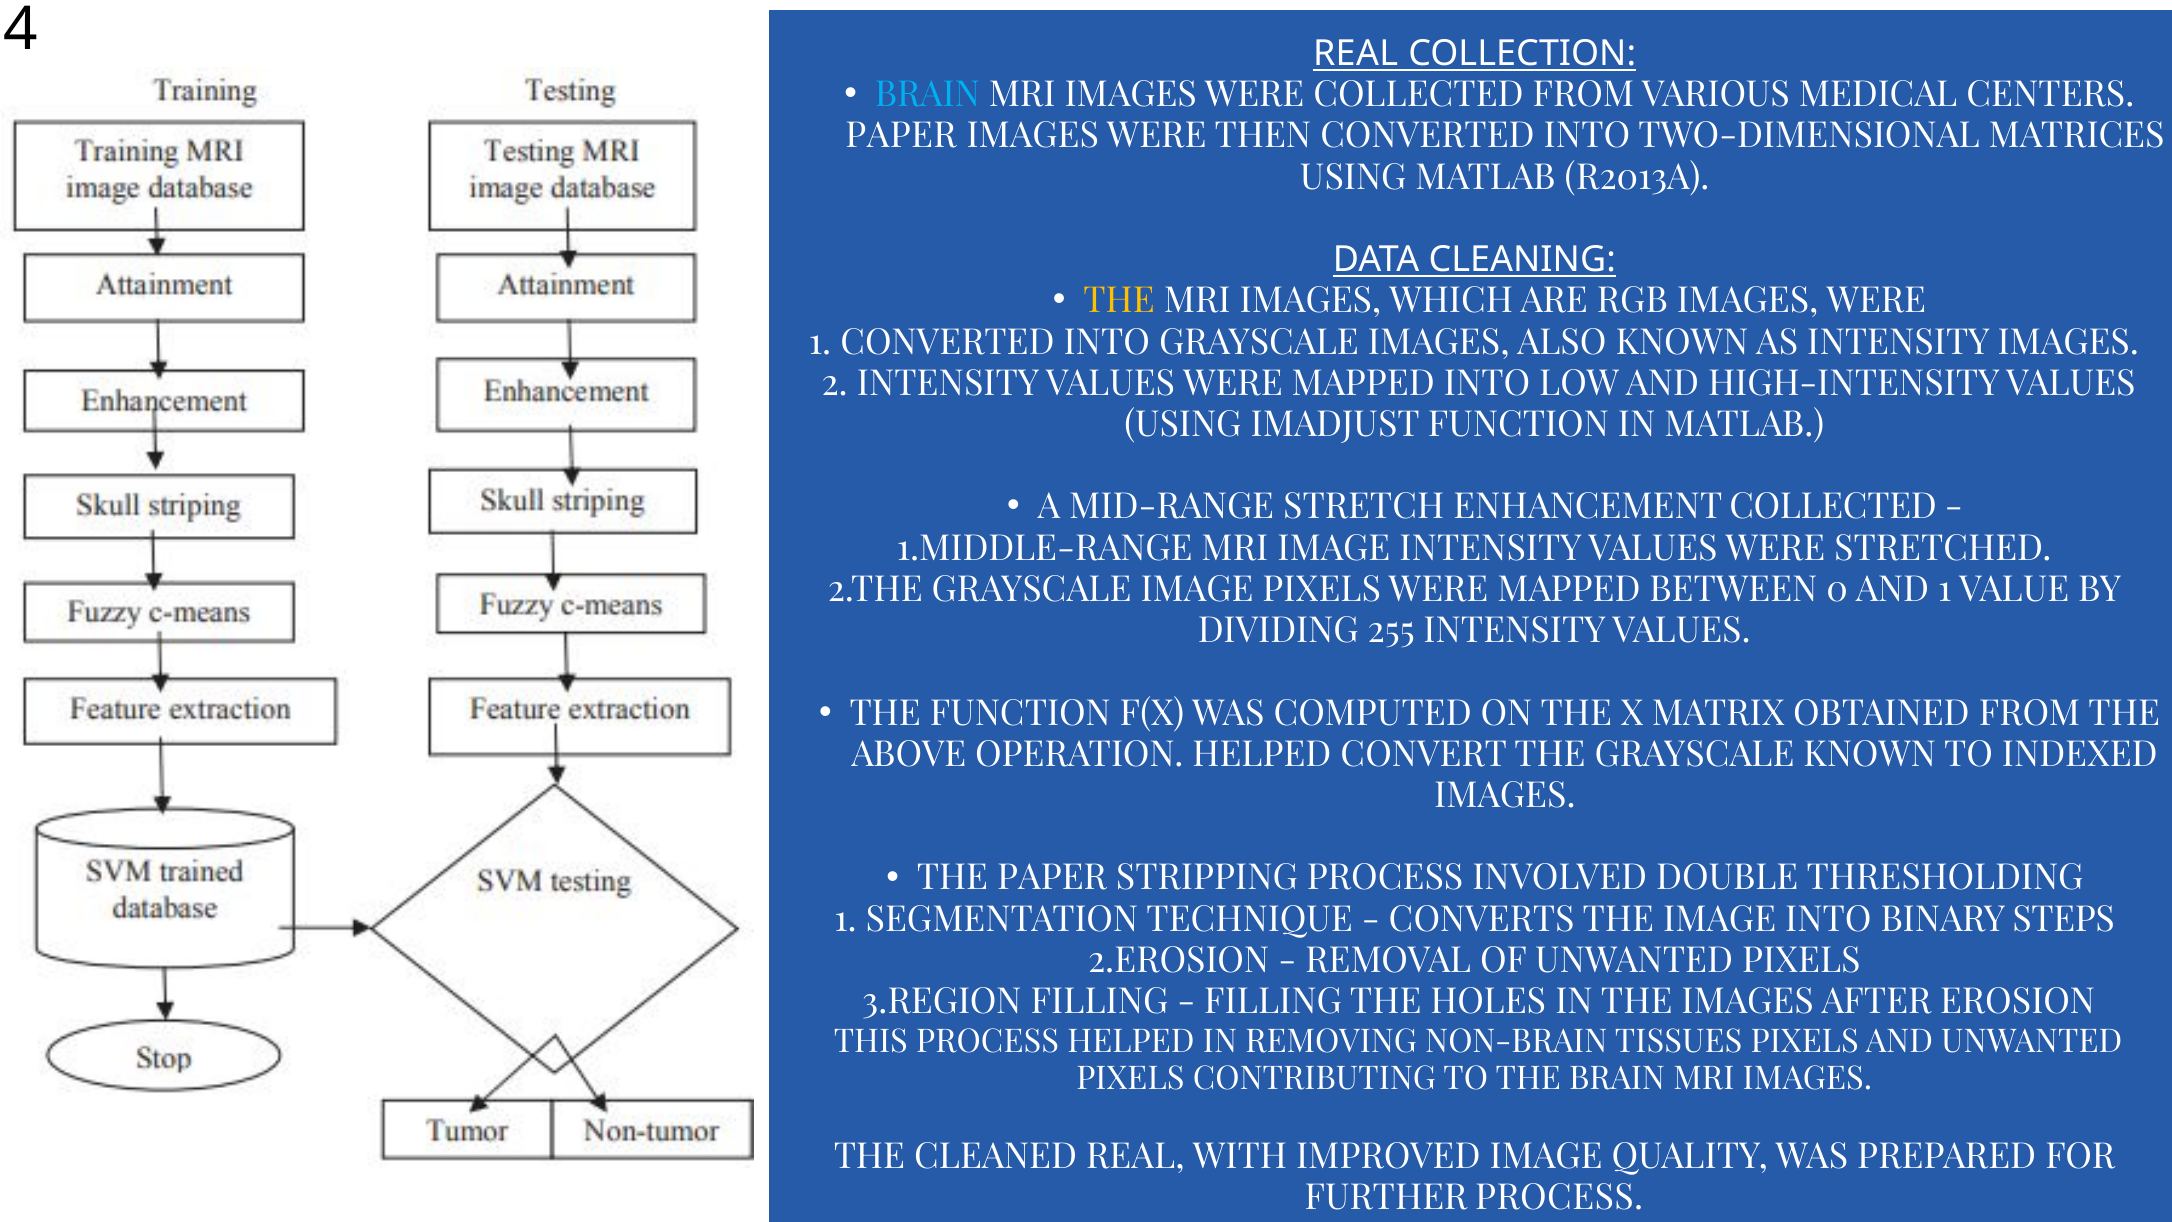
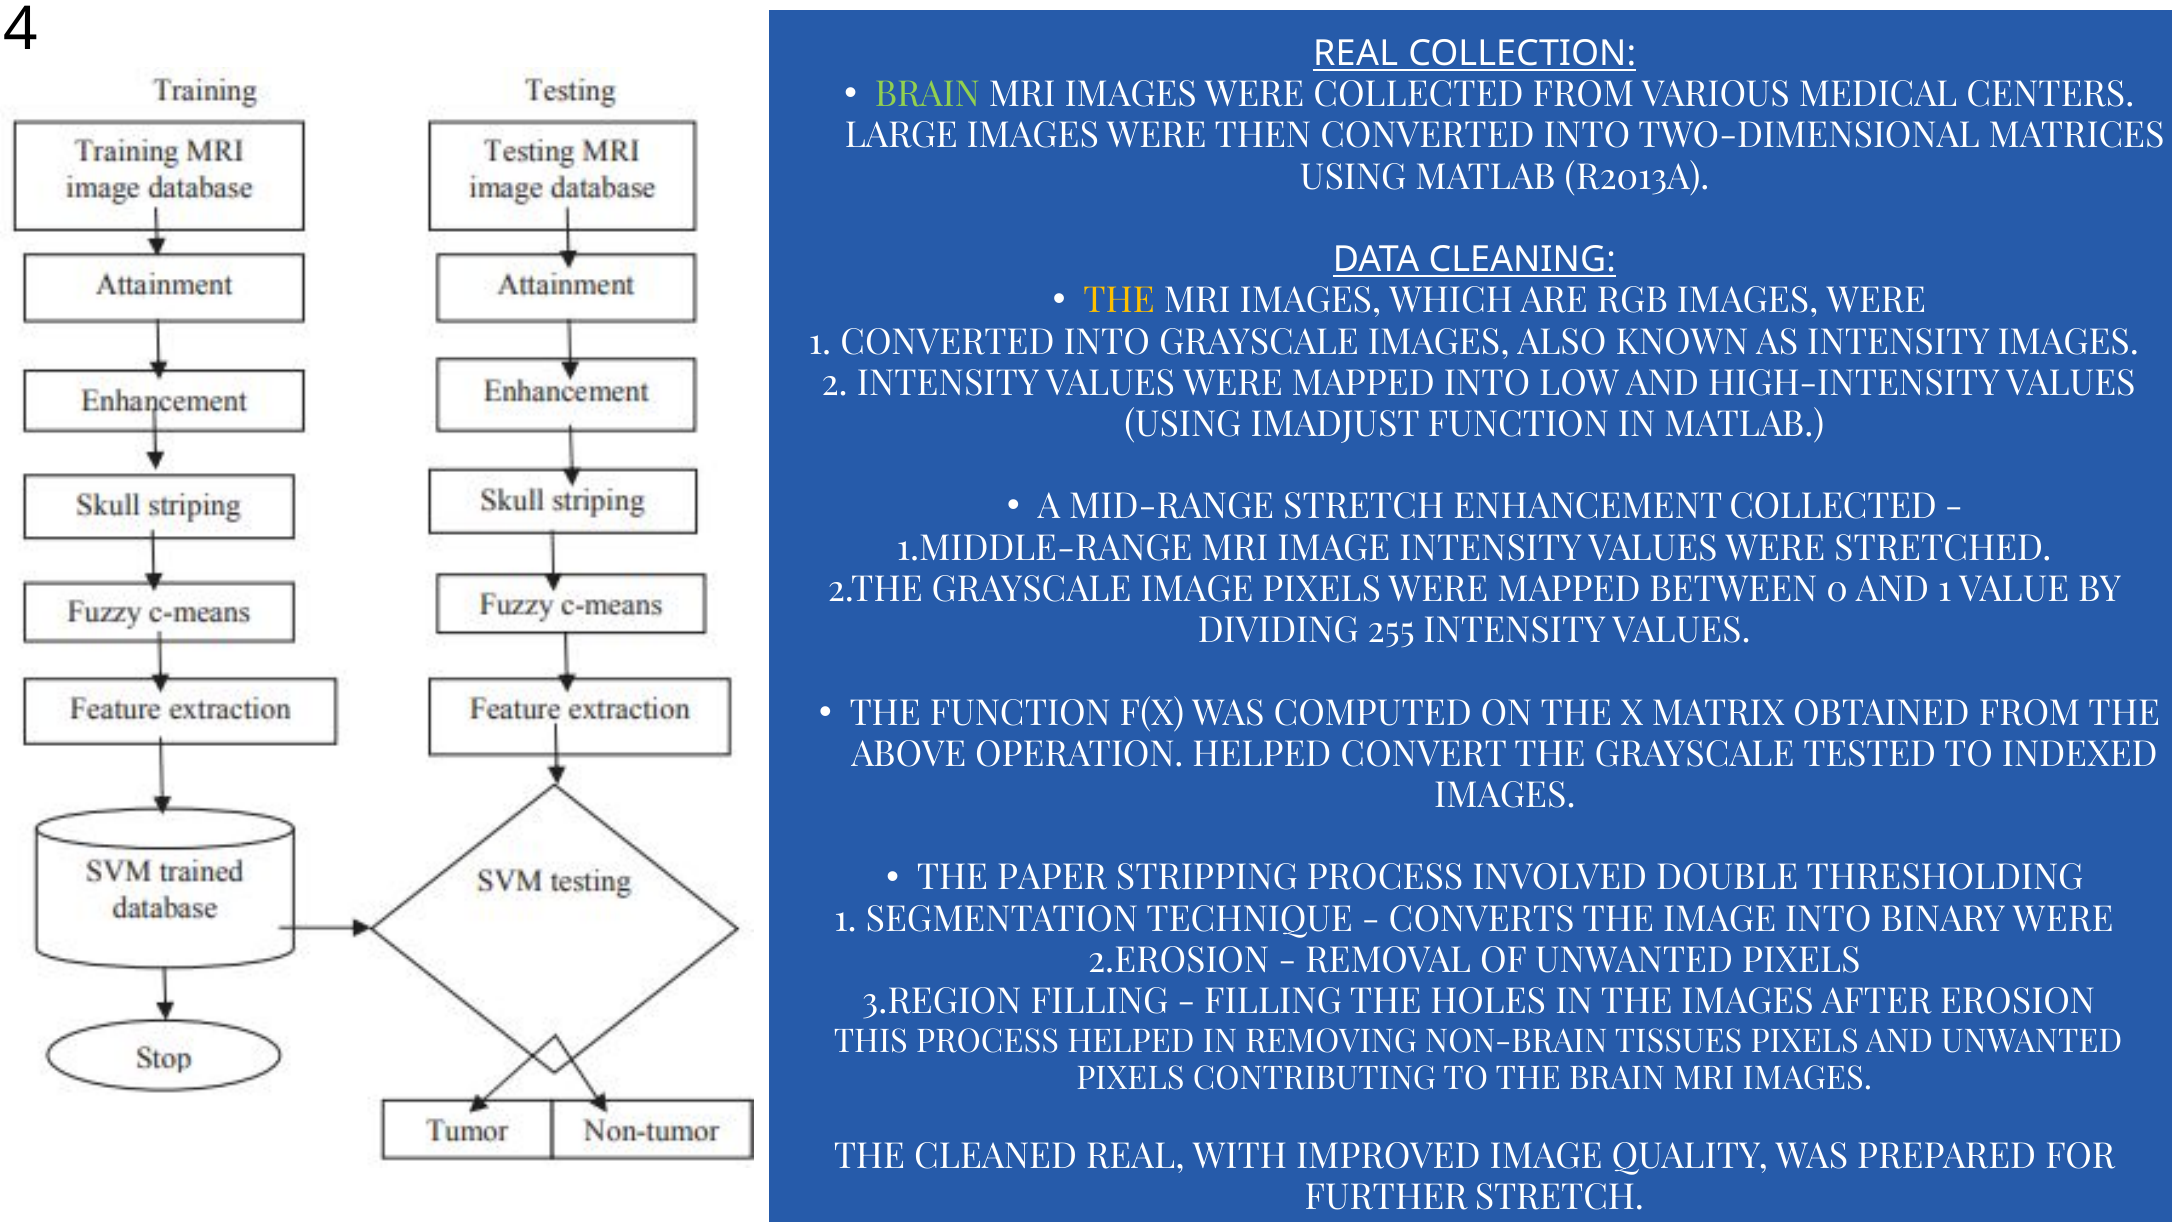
BRAIN colour: light blue -> light green (927, 95)
PAPER: PAPER -> LARGE (901, 136)
GRAYSCALE KNOWN: KNOWN -> TESTED (1870, 754)
BINARY STEPS: STEPS -> WERE (2063, 919)
FURTHER PROCESS: PROCESS -> STRETCH (1559, 1197)
